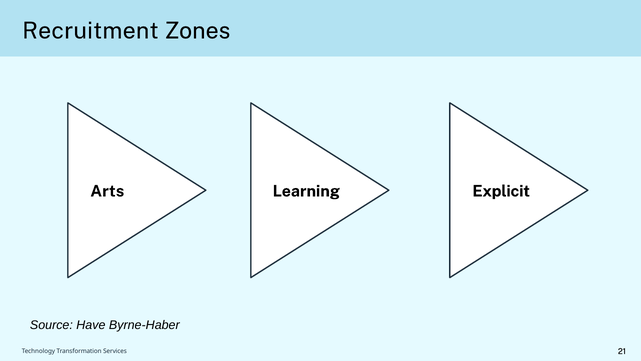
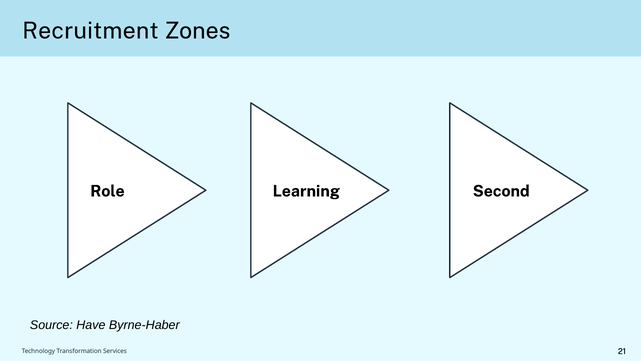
Arts: Arts -> Role (107, 191)
Explicit: Explicit -> Second (501, 191)
